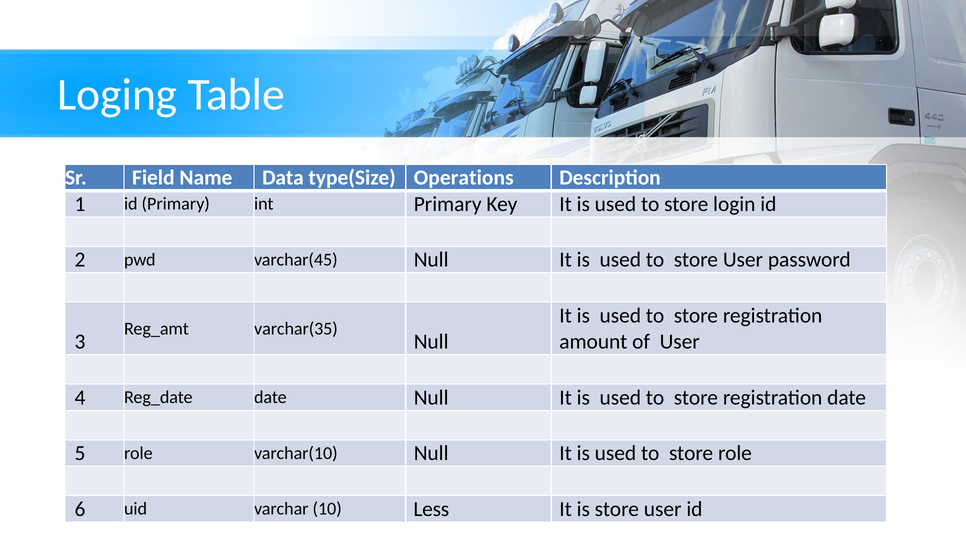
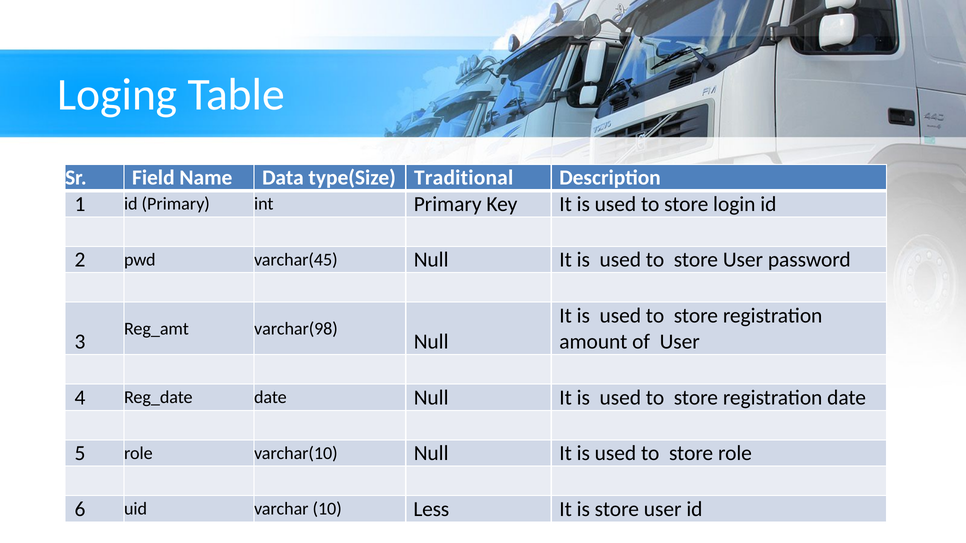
Operations: Operations -> Traditional (464, 178)
varchar(35: varchar(35 -> varchar(98 (296, 329)
